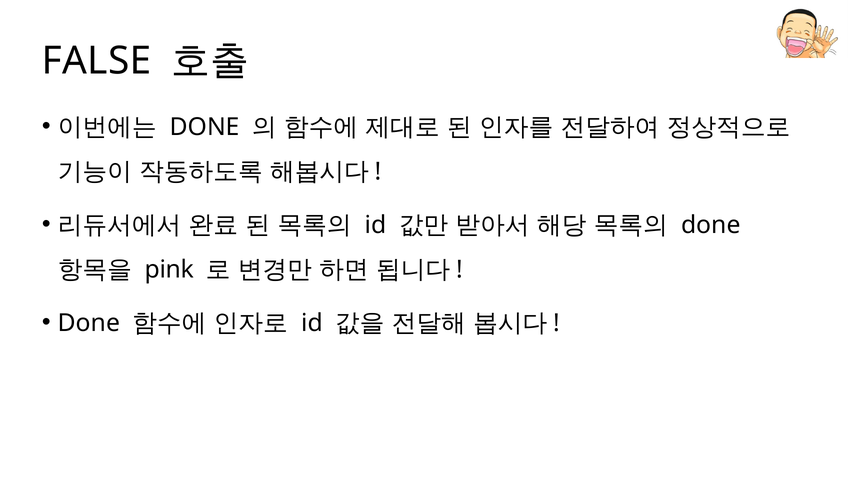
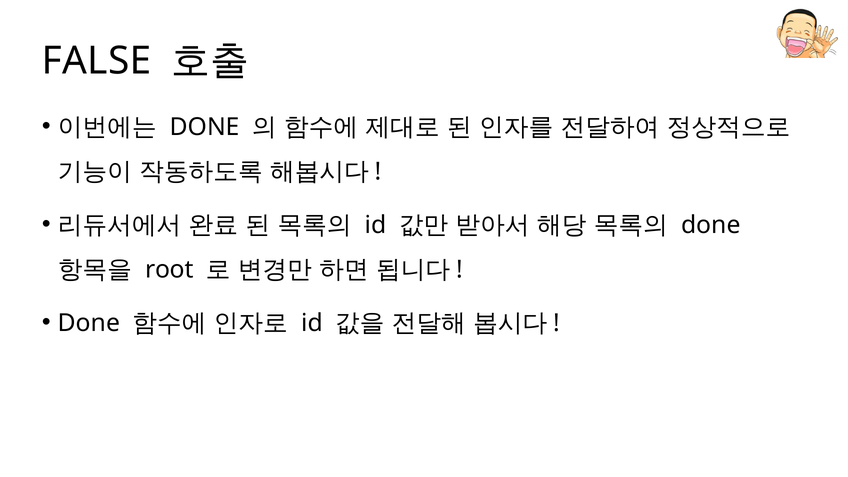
pink: pink -> root (169, 269)
